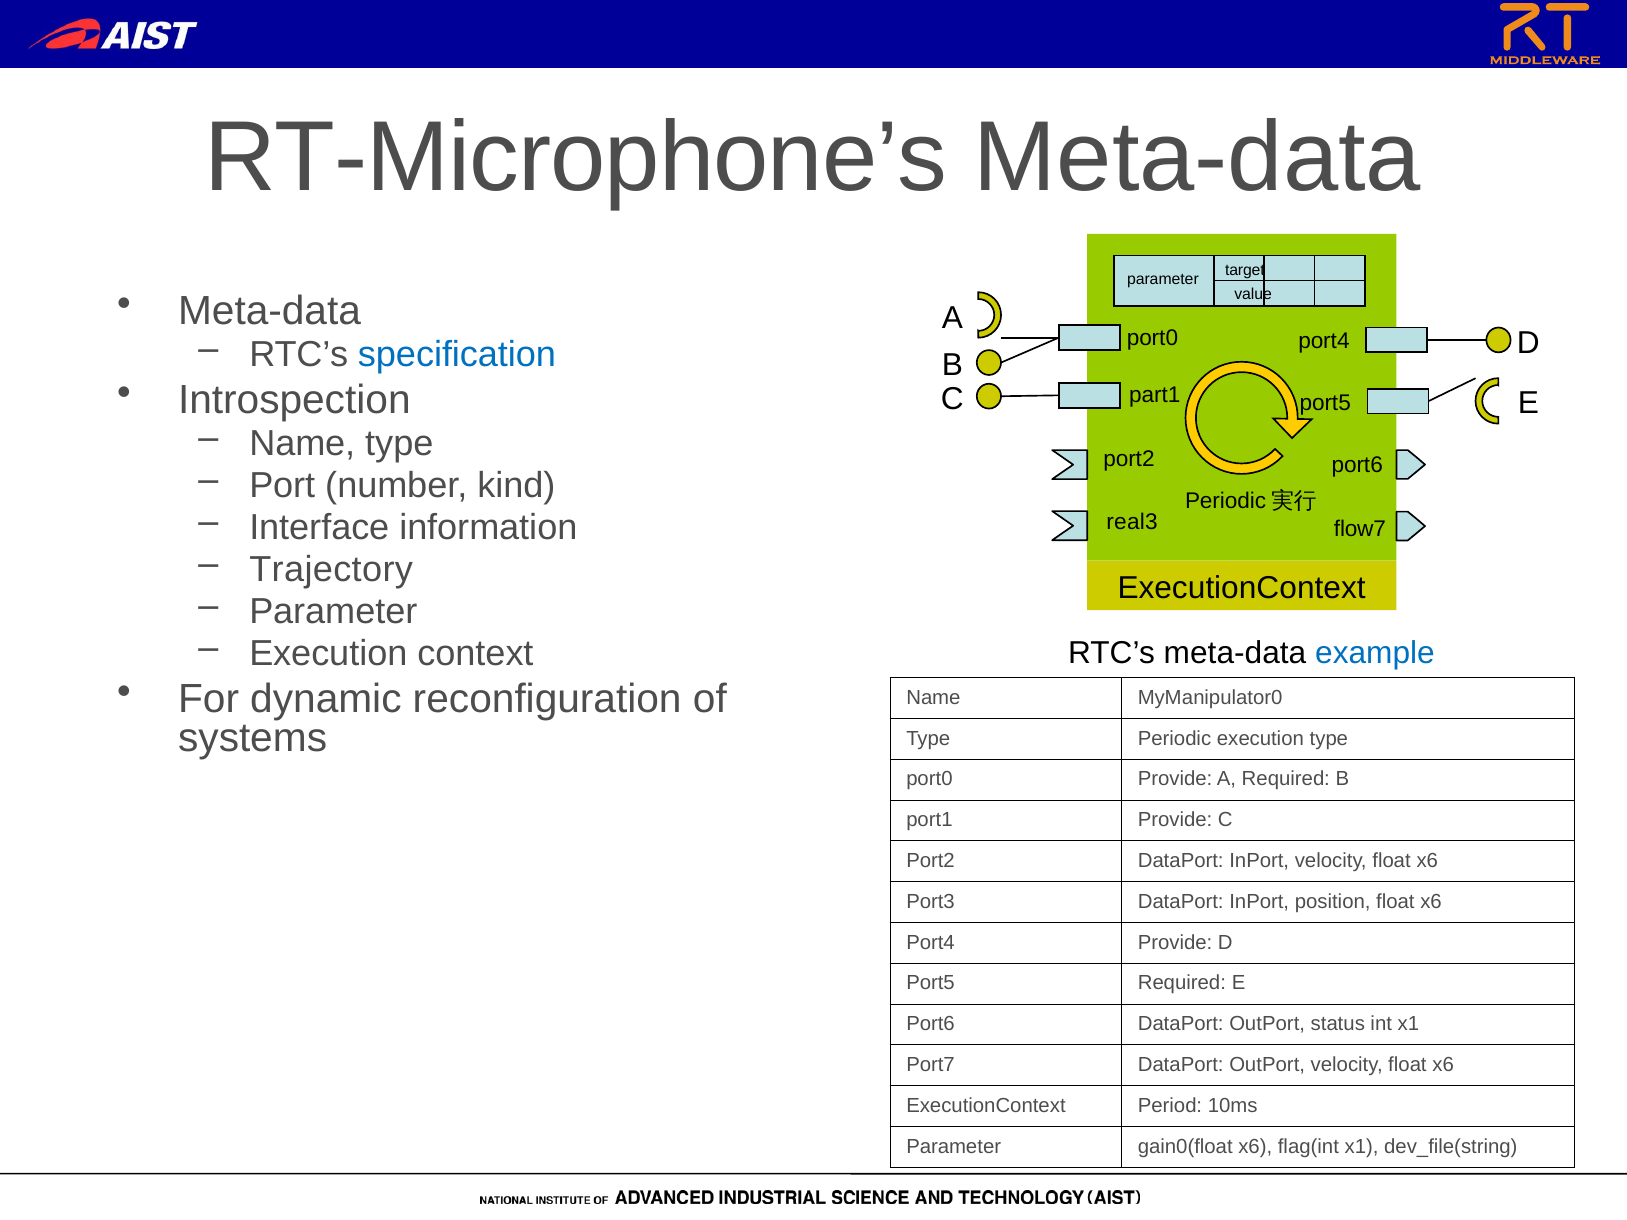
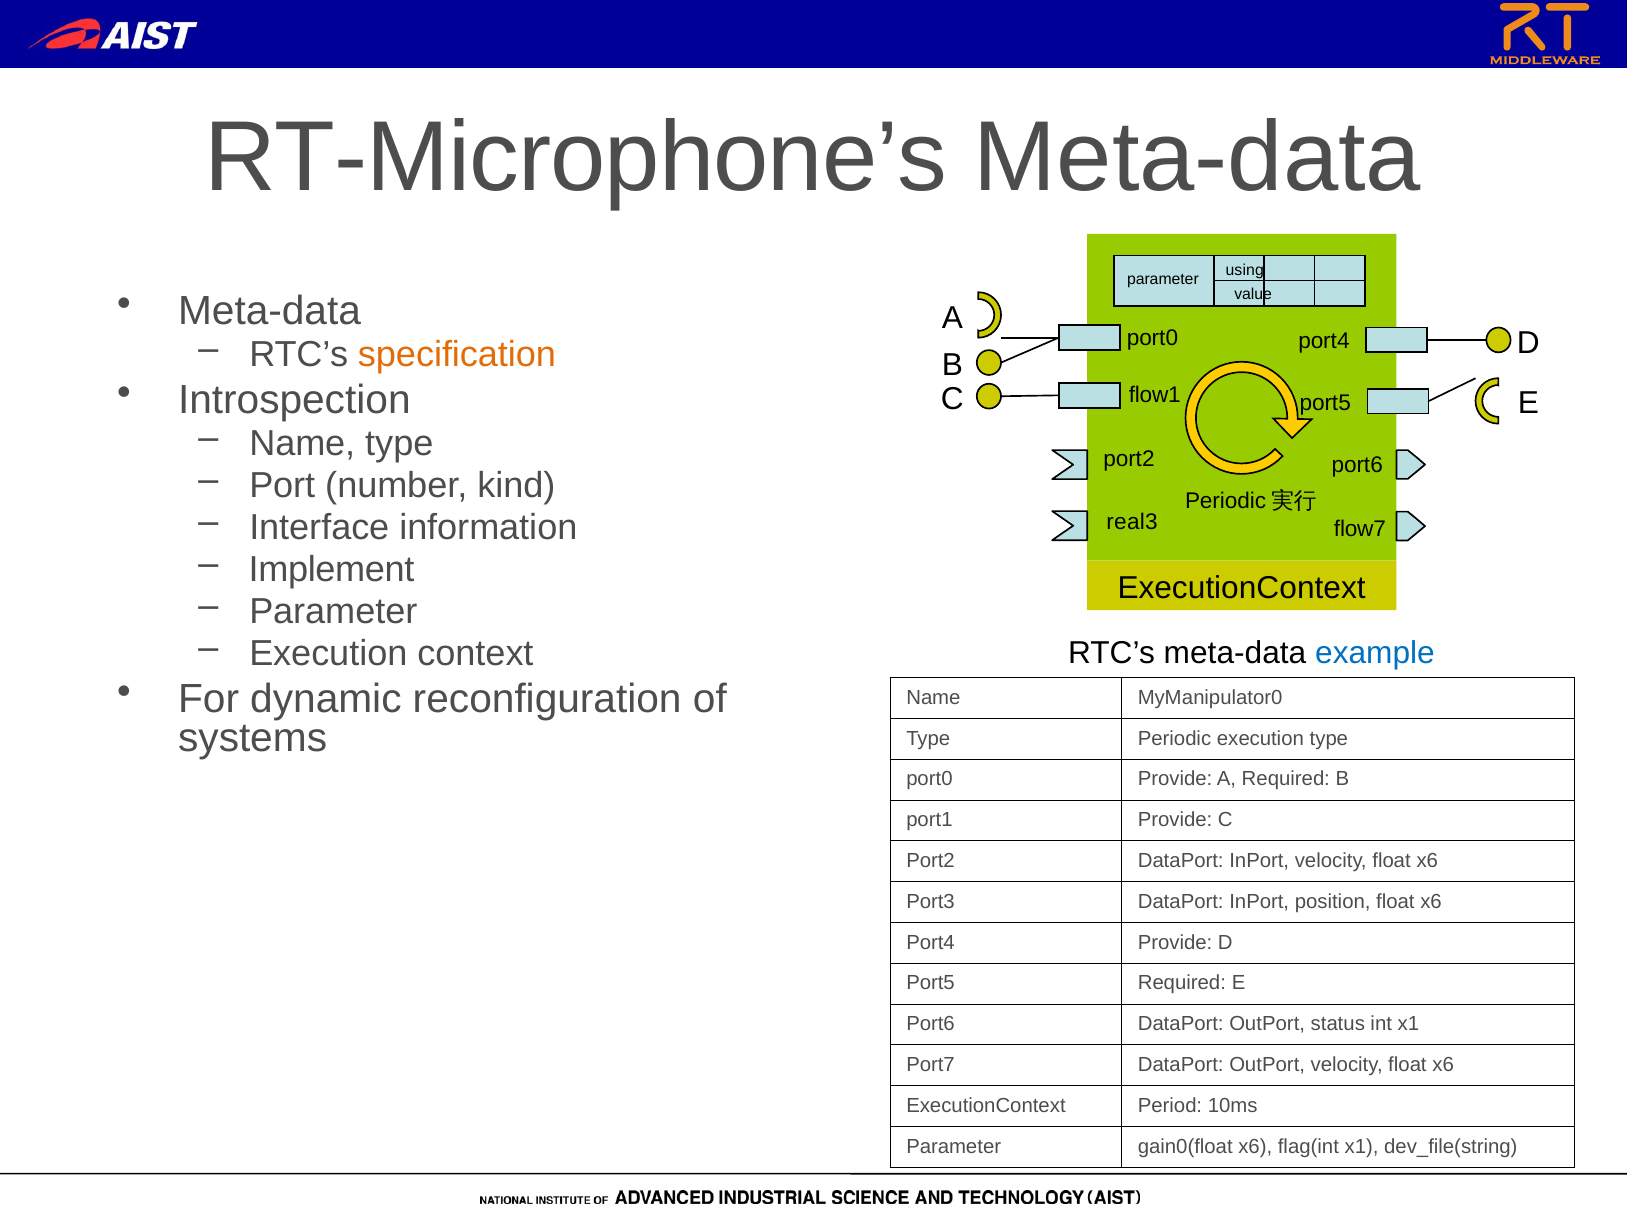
target: target -> using (1245, 270)
specification colour: blue -> orange (457, 355)
part1: part1 -> flow1 (1155, 395)
Trajectory: Trajectory -> Implement (332, 570)
